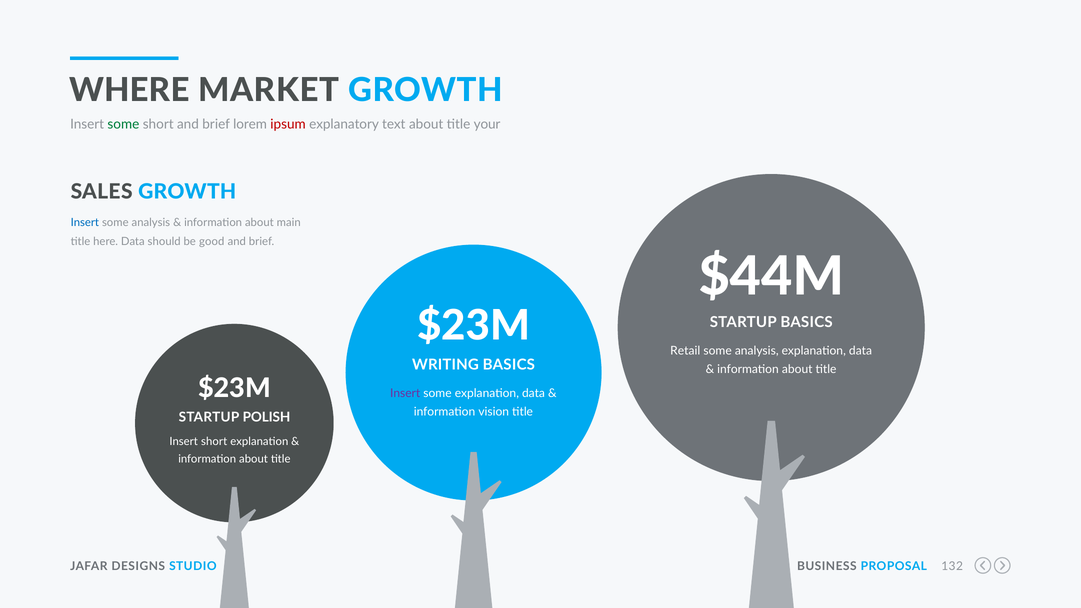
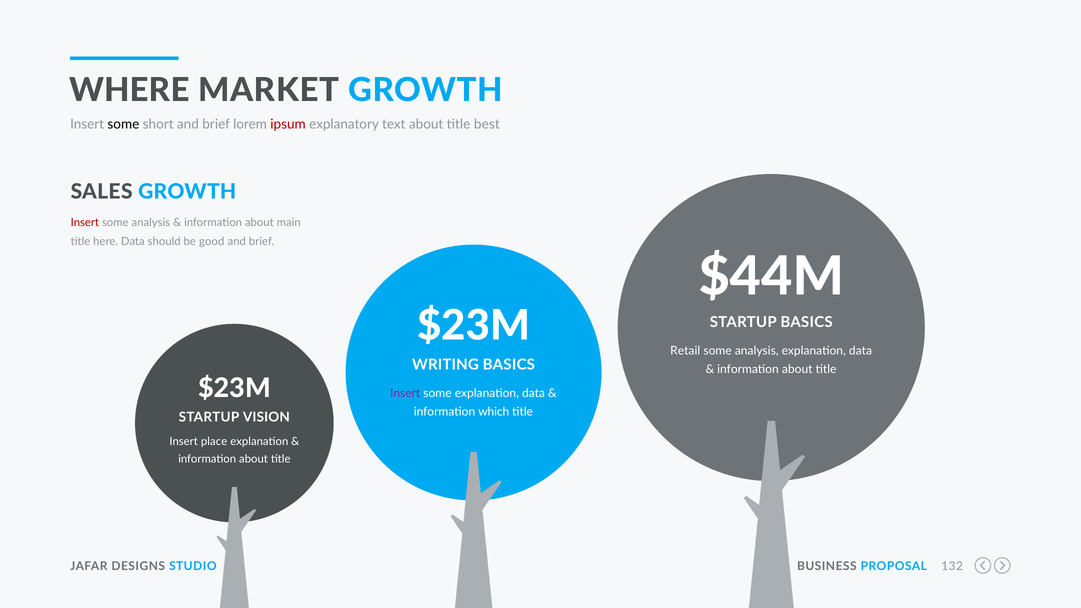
some colour: green -> black (123, 124)
your: your -> best (487, 124)
Insert colour: blue -> red (85, 222)
vision: vision -> which (494, 412)
POLISH: POLISH -> VISION (266, 417)
Insert short: short -> place (214, 442)
